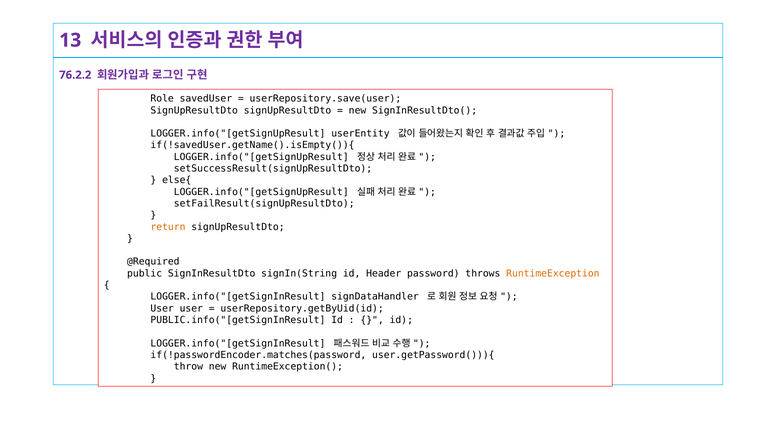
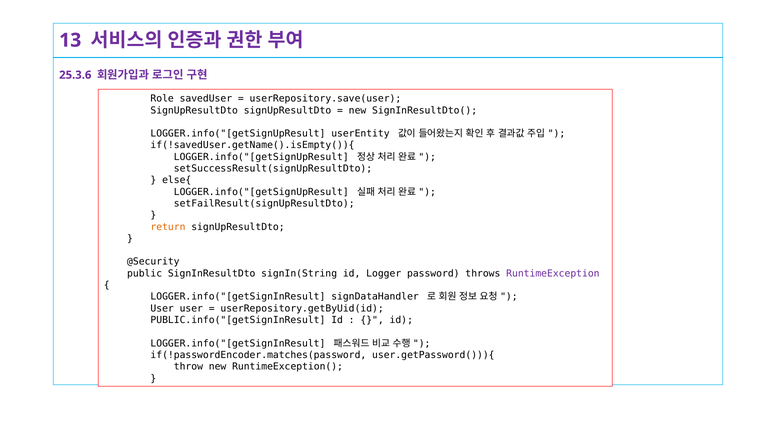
76.2.2: 76.2.2 -> 25.3.6 (75, 75)
@Required: @Required -> @Security (153, 261)
Header: Header -> Logger (384, 273)
RuntimeException colour: orange -> purple (553, 273)
